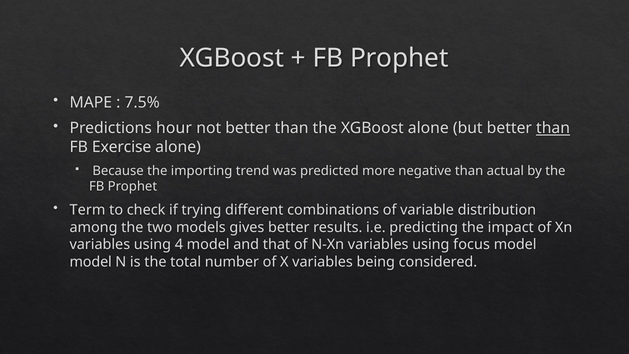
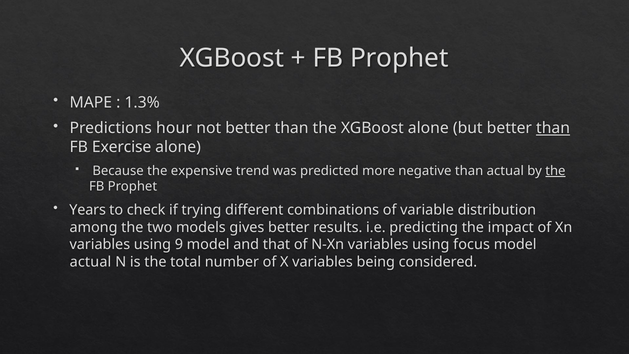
7.5%: 7.5% -> 1.3% (142, 102)
importing: importing -> expensive (202, 171)
the underline: none -> present (555, 171)
Term: Term -> Years (88, 210)
4: 4 -> 9 (179, 244)
model: model -> actual (91, 262)
